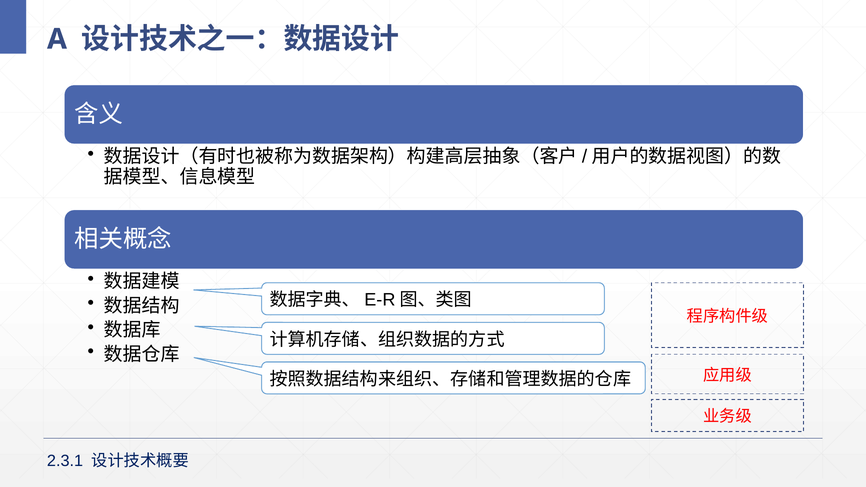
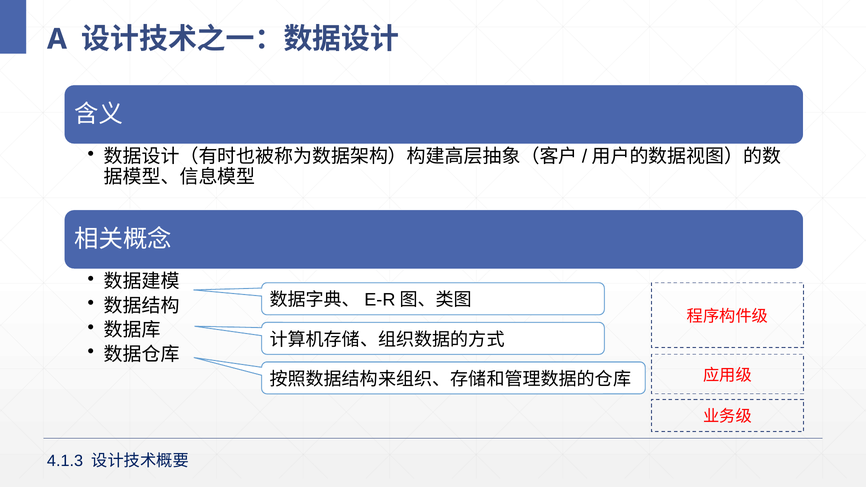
2.3.1: 2.3.1 -> 4.1.3 (65, 461)
